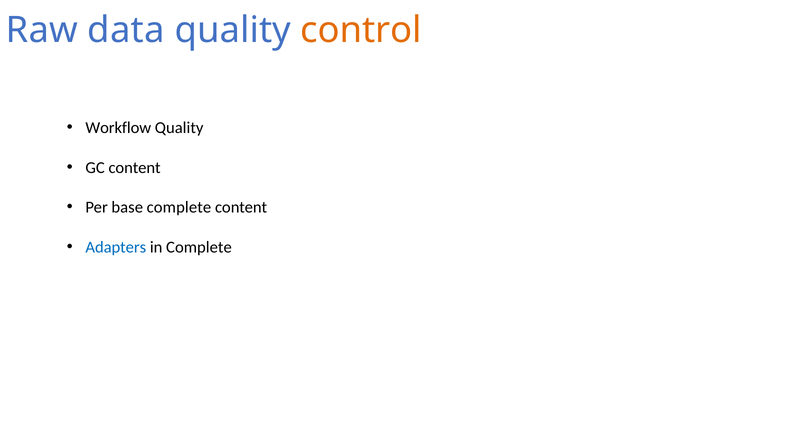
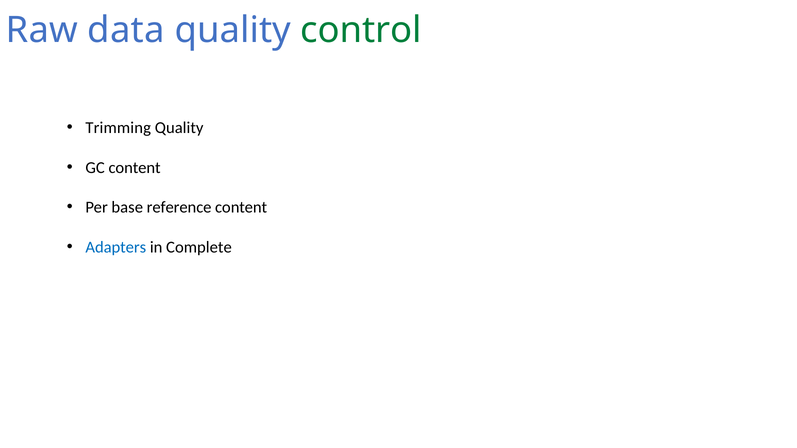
control colour: orange -> green (361, 30)
Workflow: Workflow -> Trimming (118, 128)
base complete: complete -> reference (179, 208)
